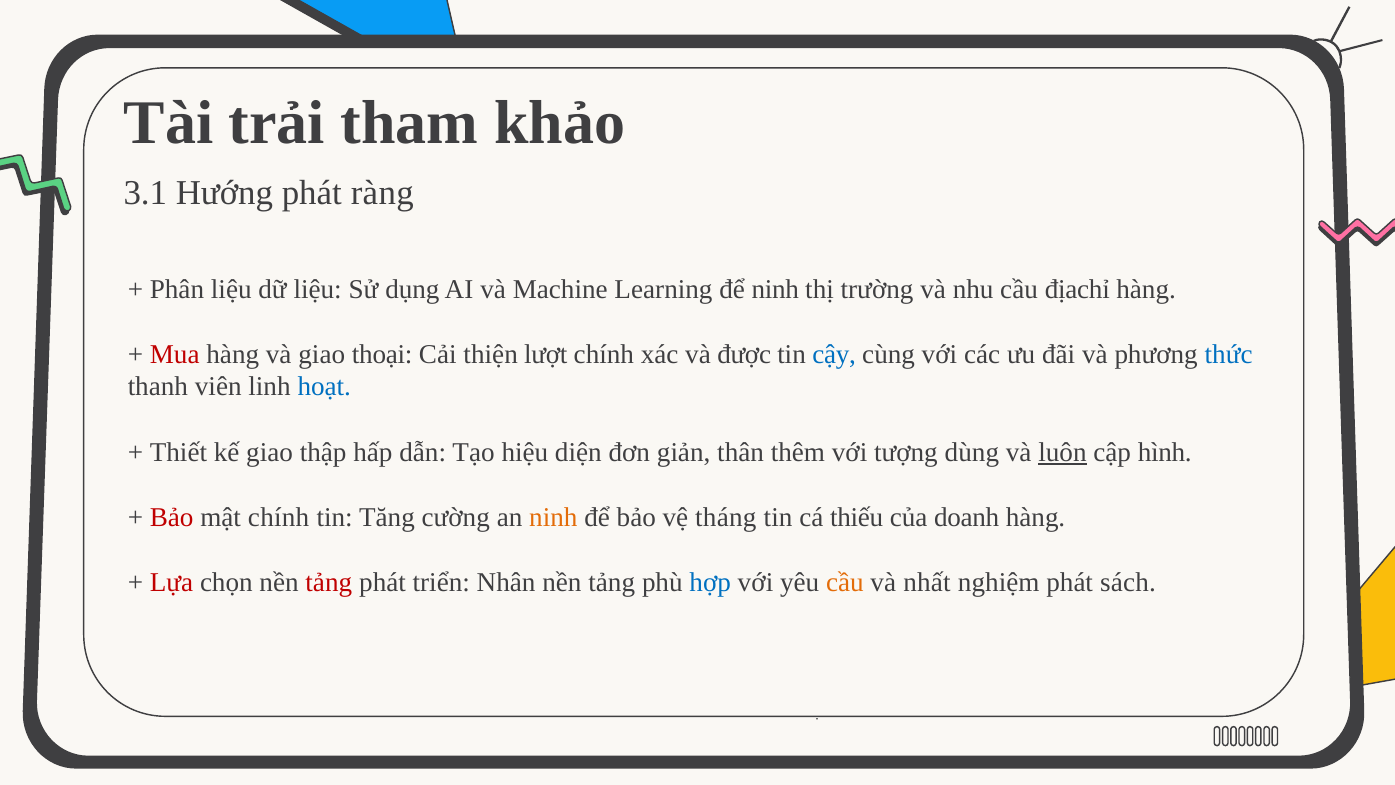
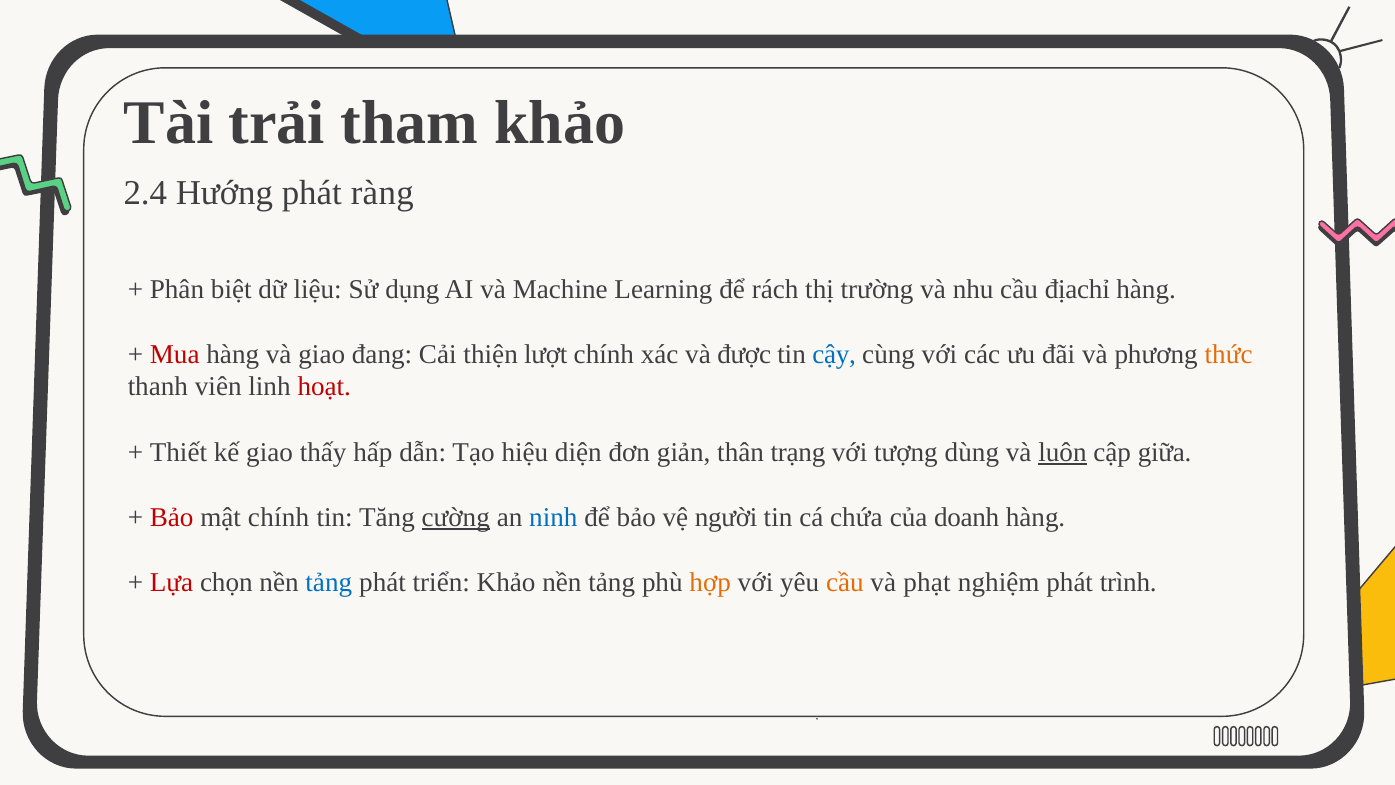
3.1: 3.1 -> 2.4 (145, 193)
Phân liệu: liệu -> biệt (231, 289)
để ninh: ninh -> rách (775, 289)
thoại: thoại -> đang (382, 354)
thức colour: blue -> orange (1229, 354)
hoạt colour: blue -> red (324, 387)
thập: thập -> thấy (323, 452)
thêm: thêm -> trạng (798, 452)
hình: hình -> giữa (1165, 452)
cường underline: none -> present (456, 517)
ninh colour: orange -> blue (553, 517)
tháng: tháng -> người (726, 517)
thiếu: thiếu -> chứa (856, 517)
tảng colour: red -> blue (329, 582)
triển Nhân: Nhân -> Khảo (506, 582)
hợp colour: blue -> orange (710, 582)
nhất: nhất -> phạt (927, 582)
sách: sách -> trình (1128, 582)
